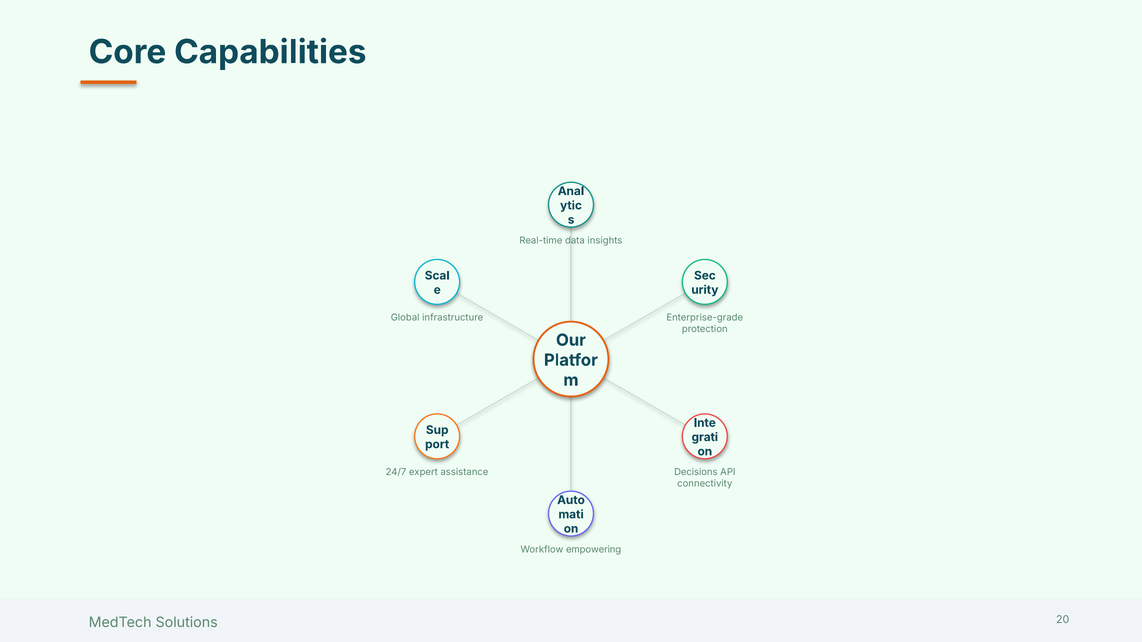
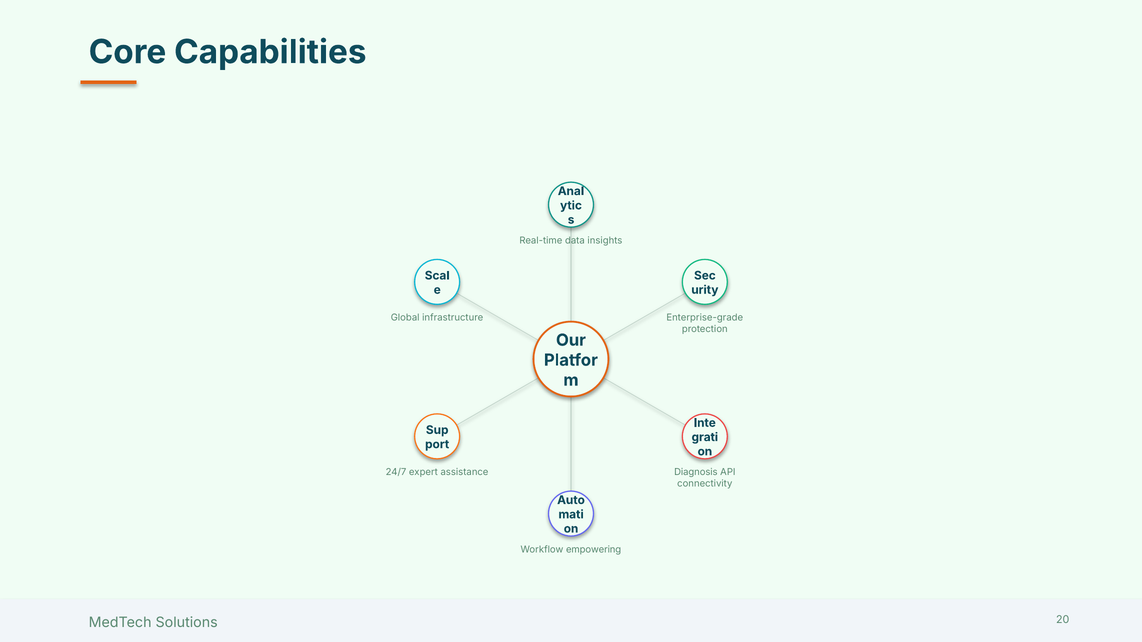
Decisions: Decisions -> Diagnosis (696, 472)
